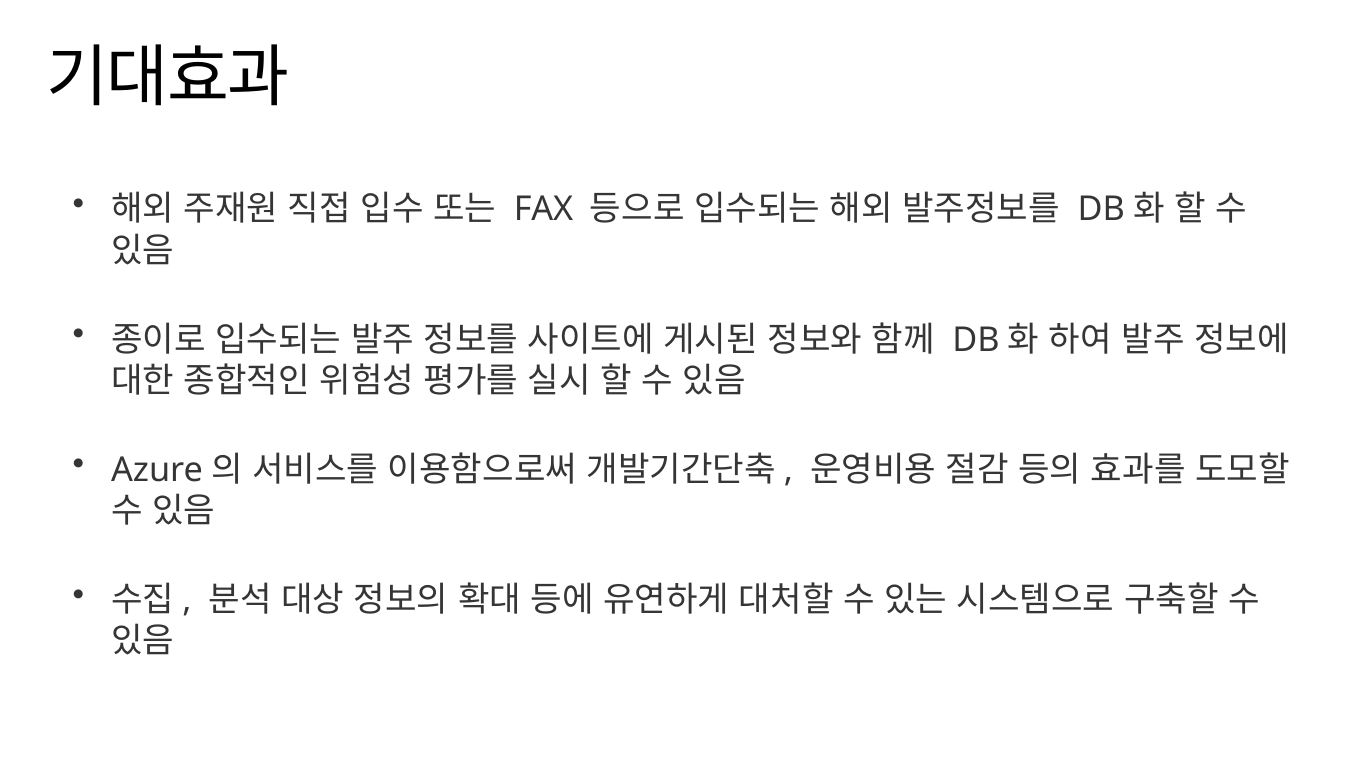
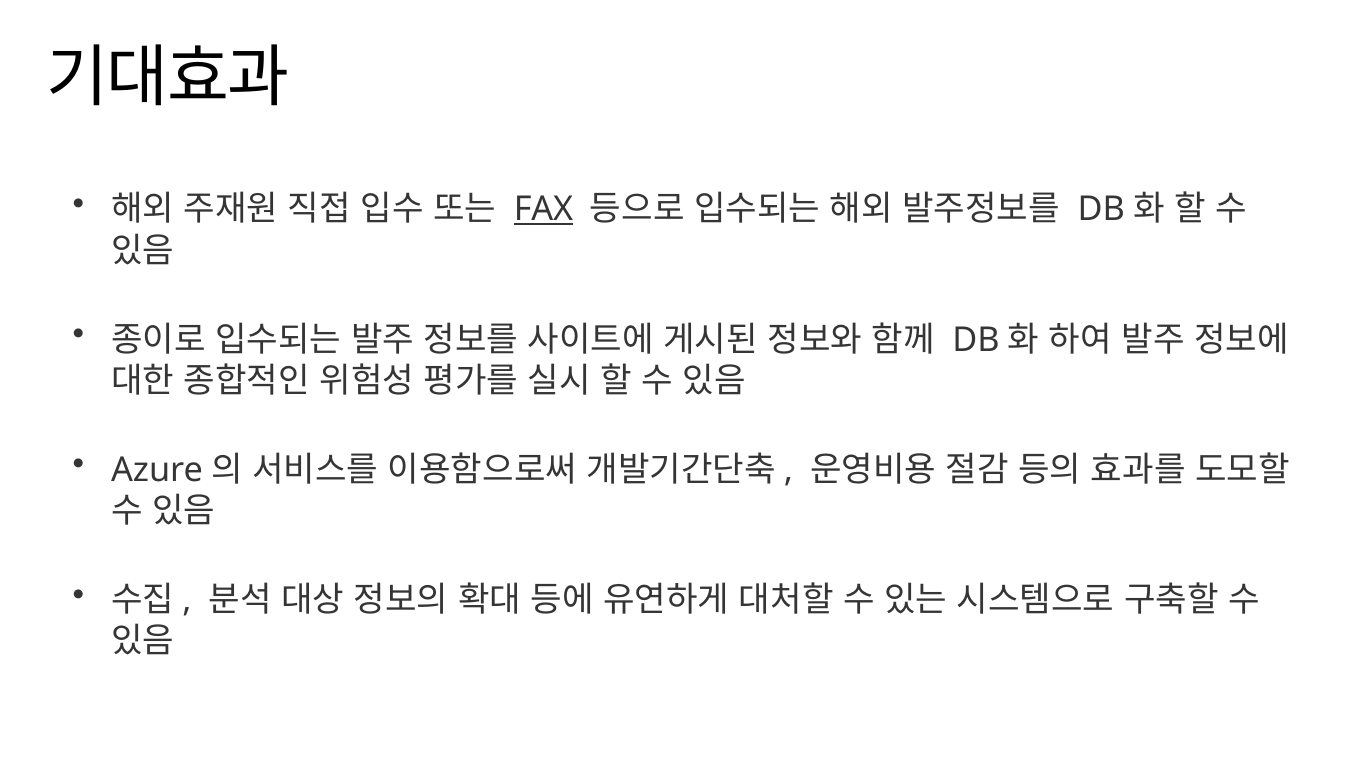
FAX underline: none -> present (544, 210)
